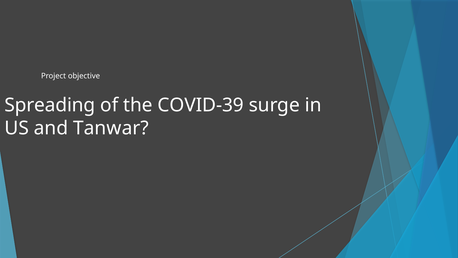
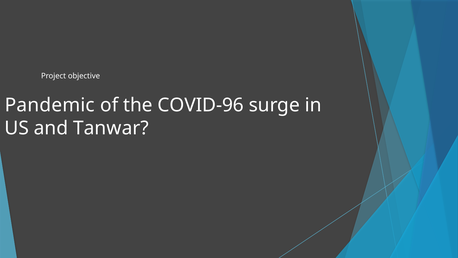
Spreading: Spreading -> Pandemic (50, 105)
COVID-39: COVID-39 -> COVID-96 (201, 105)
